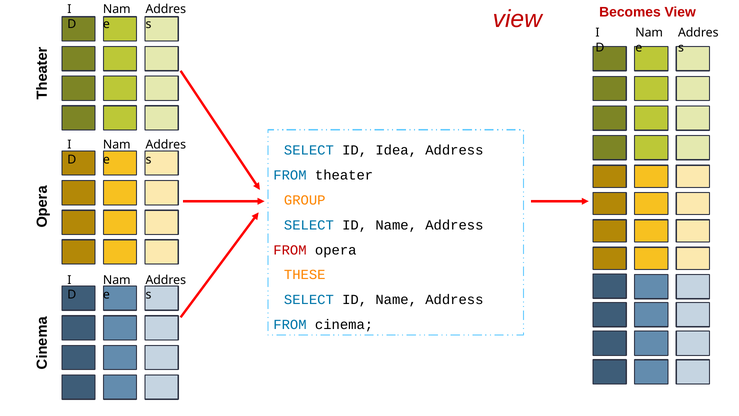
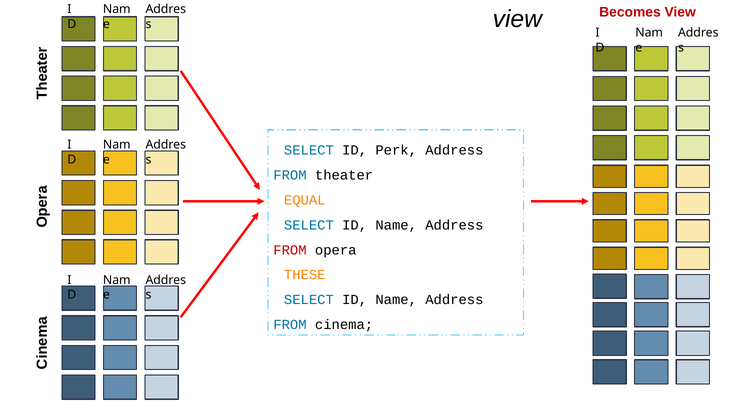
view colour: red -> black (517, 19)
Idea: Idea -> Perk (396, 150)
GROUP: GROUP -> EQUAL (305, 200)
